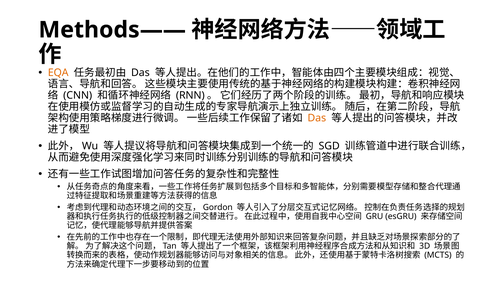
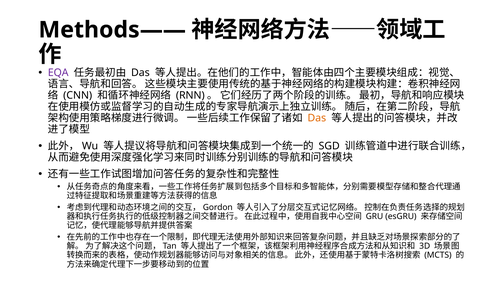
EQA colour: orange -> purple (58, 73)
